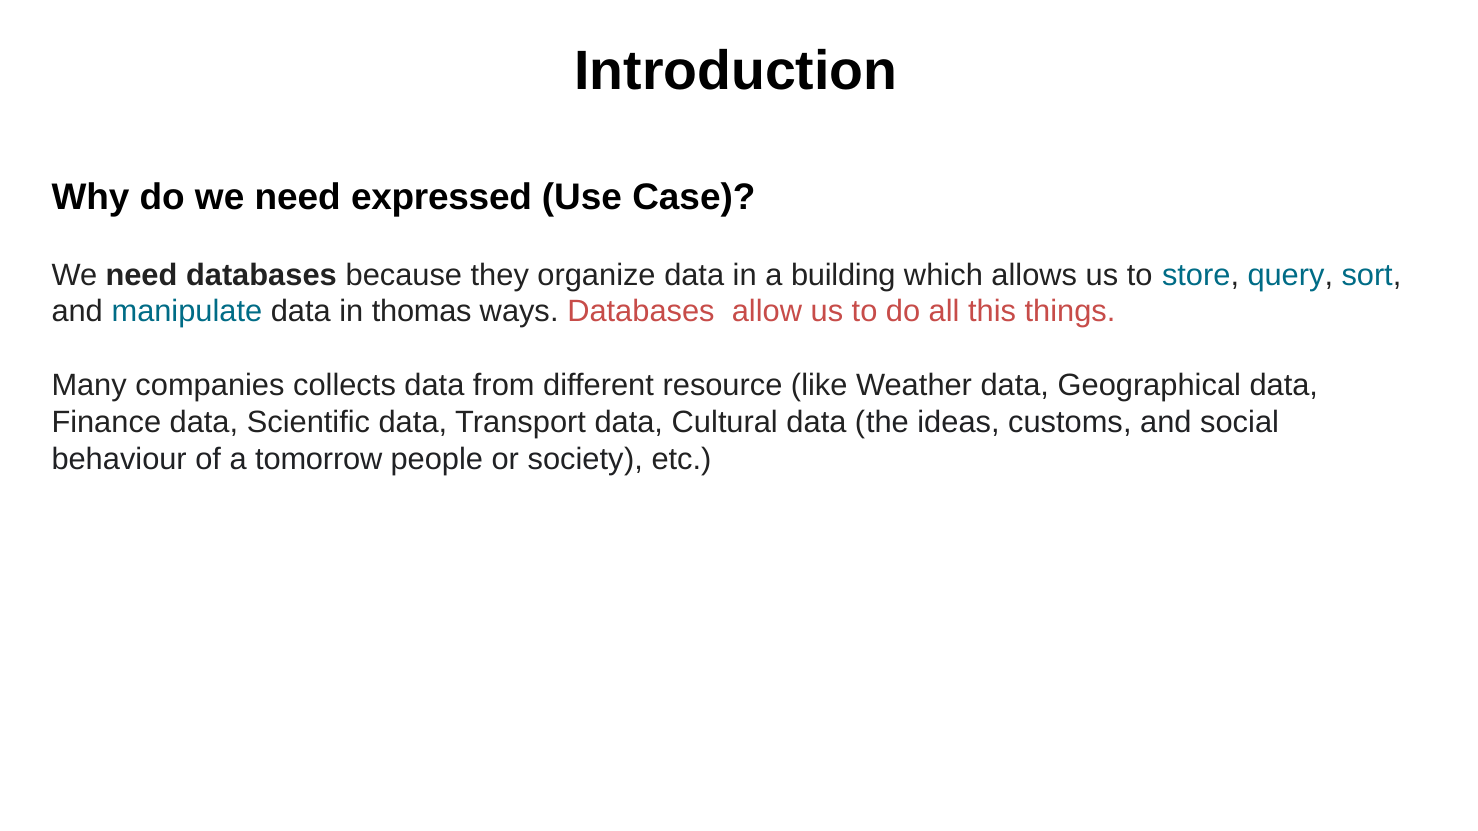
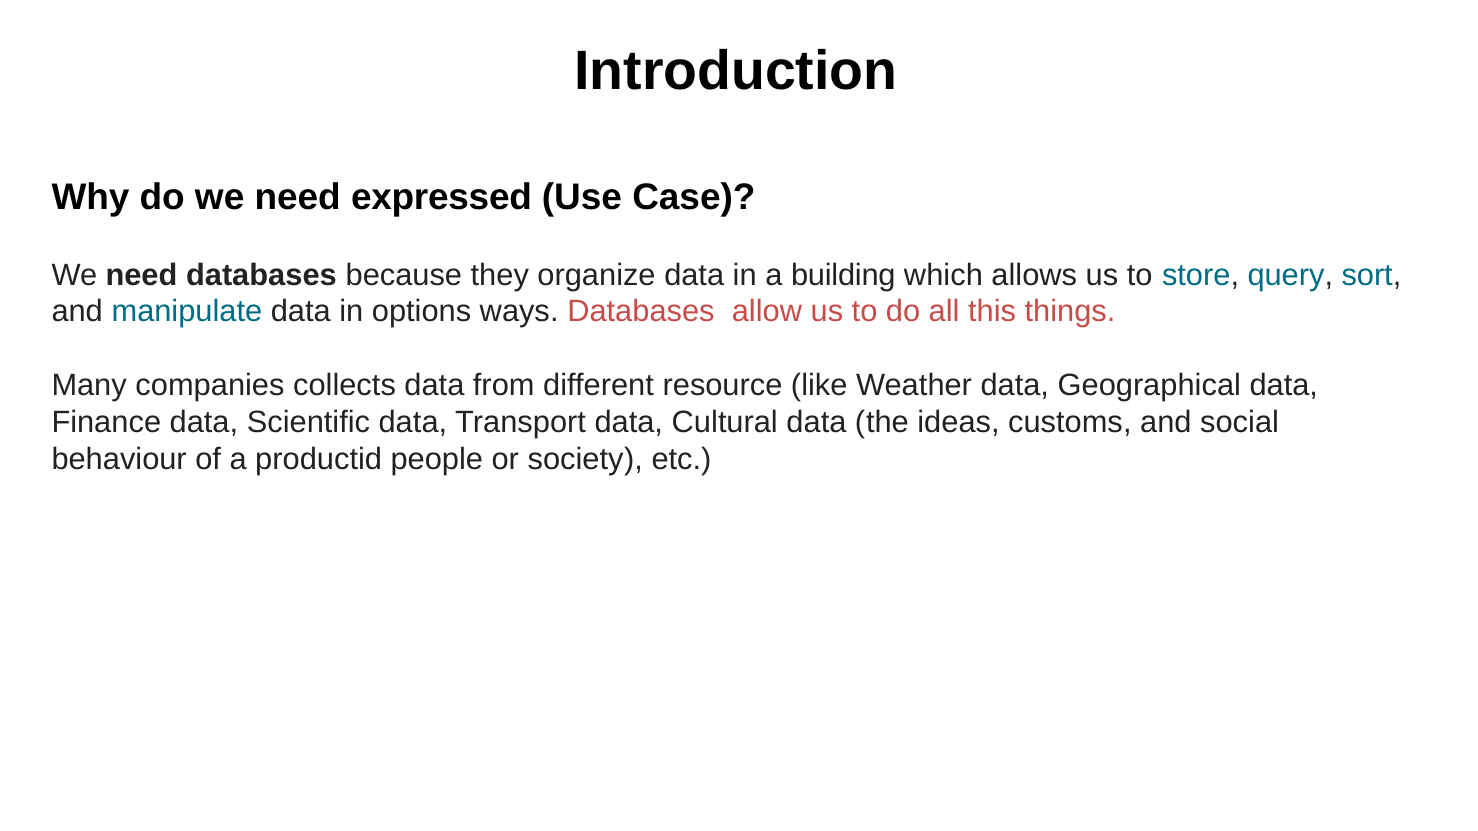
thomas: thomas -> options (422, 312)
tomorrow: tomorrow -> productid (319, 460)
